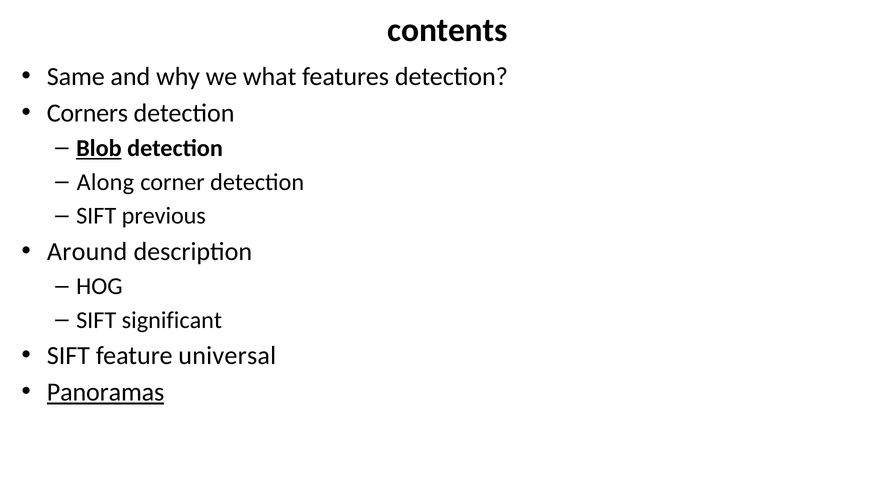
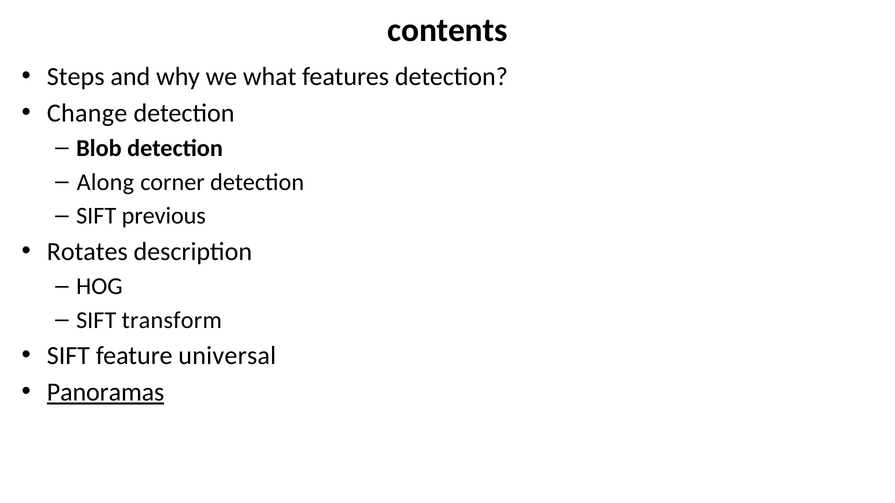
Same: Same -> Steps (76, 77)
Corners: Corners -> Change (87, 113)
Blob underline: present -> none (99, 148)
Around: Around -> Rotates (87, 252)
significant: significant -> transform (172, 320)
